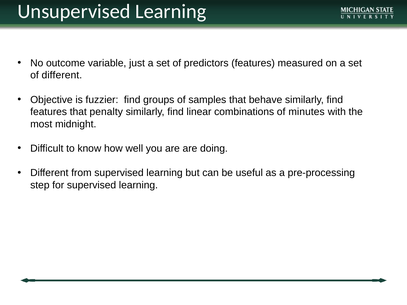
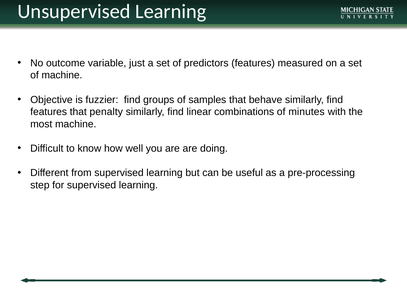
of different: different -> machine (62, 75)
most midnight: midnight -> machine (76, 124)
